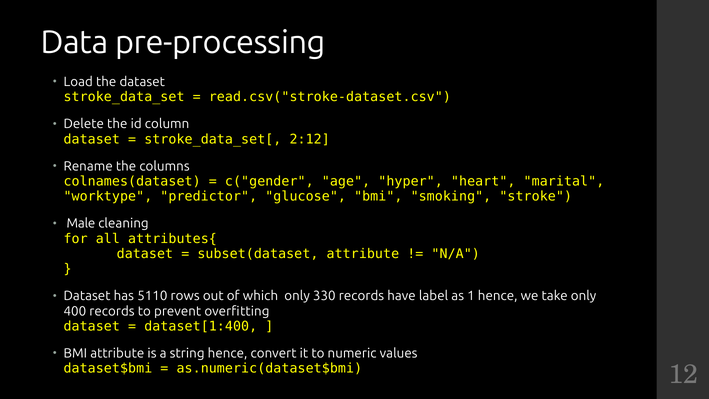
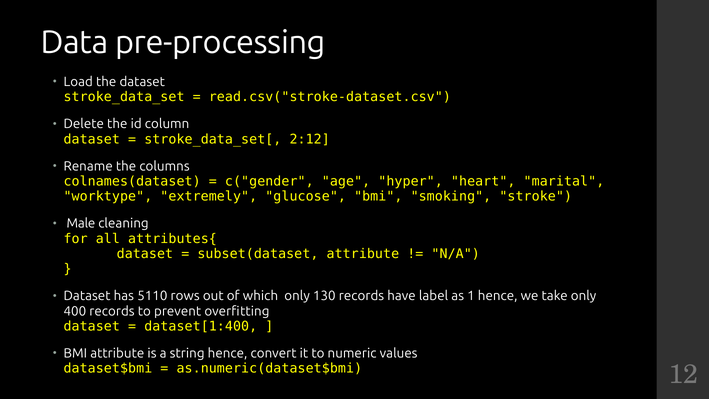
predictor: predictor -> extremely (209, 196)
330: 330 -> 130 (324, 296)
